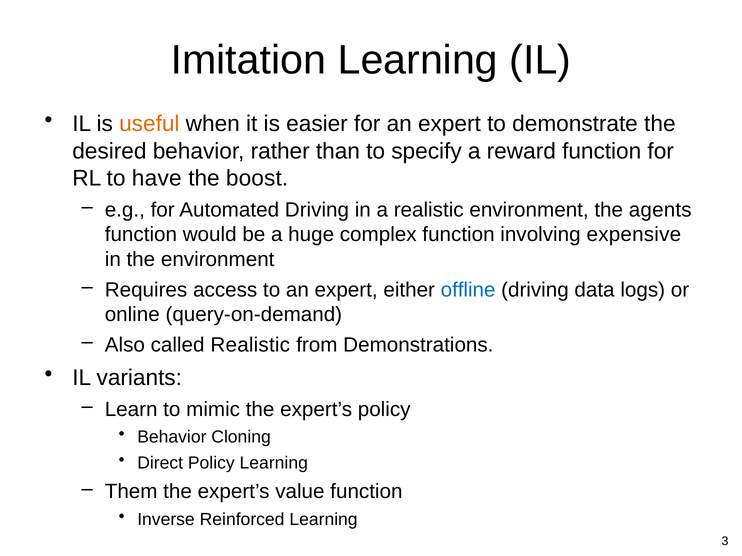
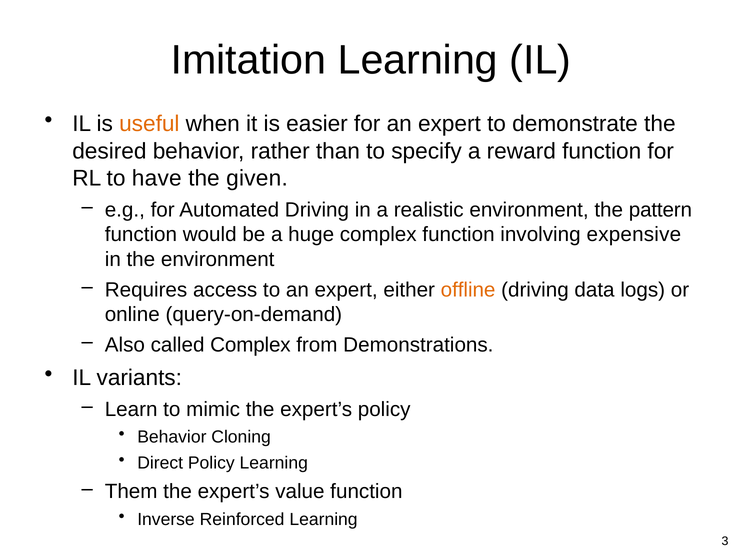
boost: boost -> given (257, 178)
agents: agents -> pattern (660, 210)
offline colour: blue -> orange (468, 290)
called Realistic: Realistic -> Complex (250, 345)
